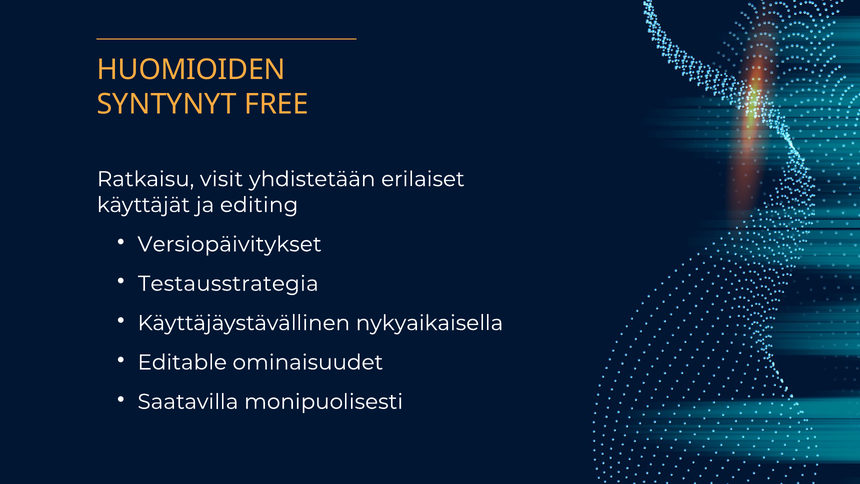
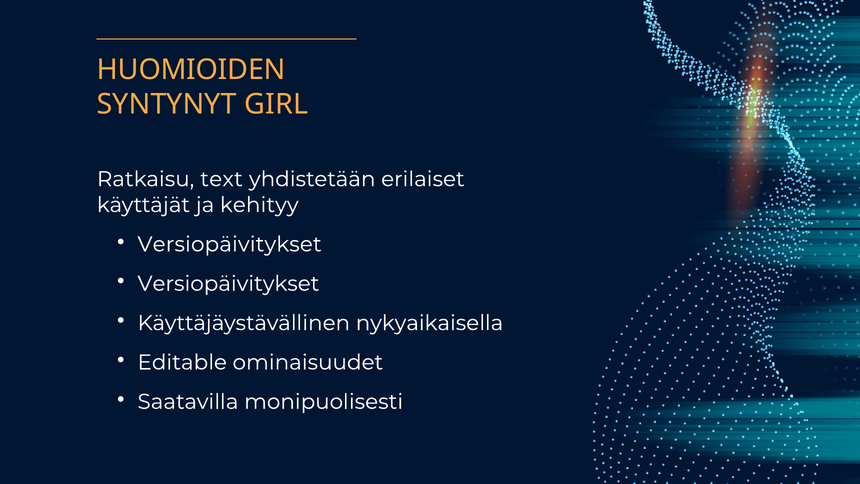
FREE: FREE -> GIRL (276, 104)
visit: visit -> text (222, 179)
editing: editing -> kehityy (259, 205)
Testausstrategia: Testausstrategia -> Versiopäivitykset (228, 284)
